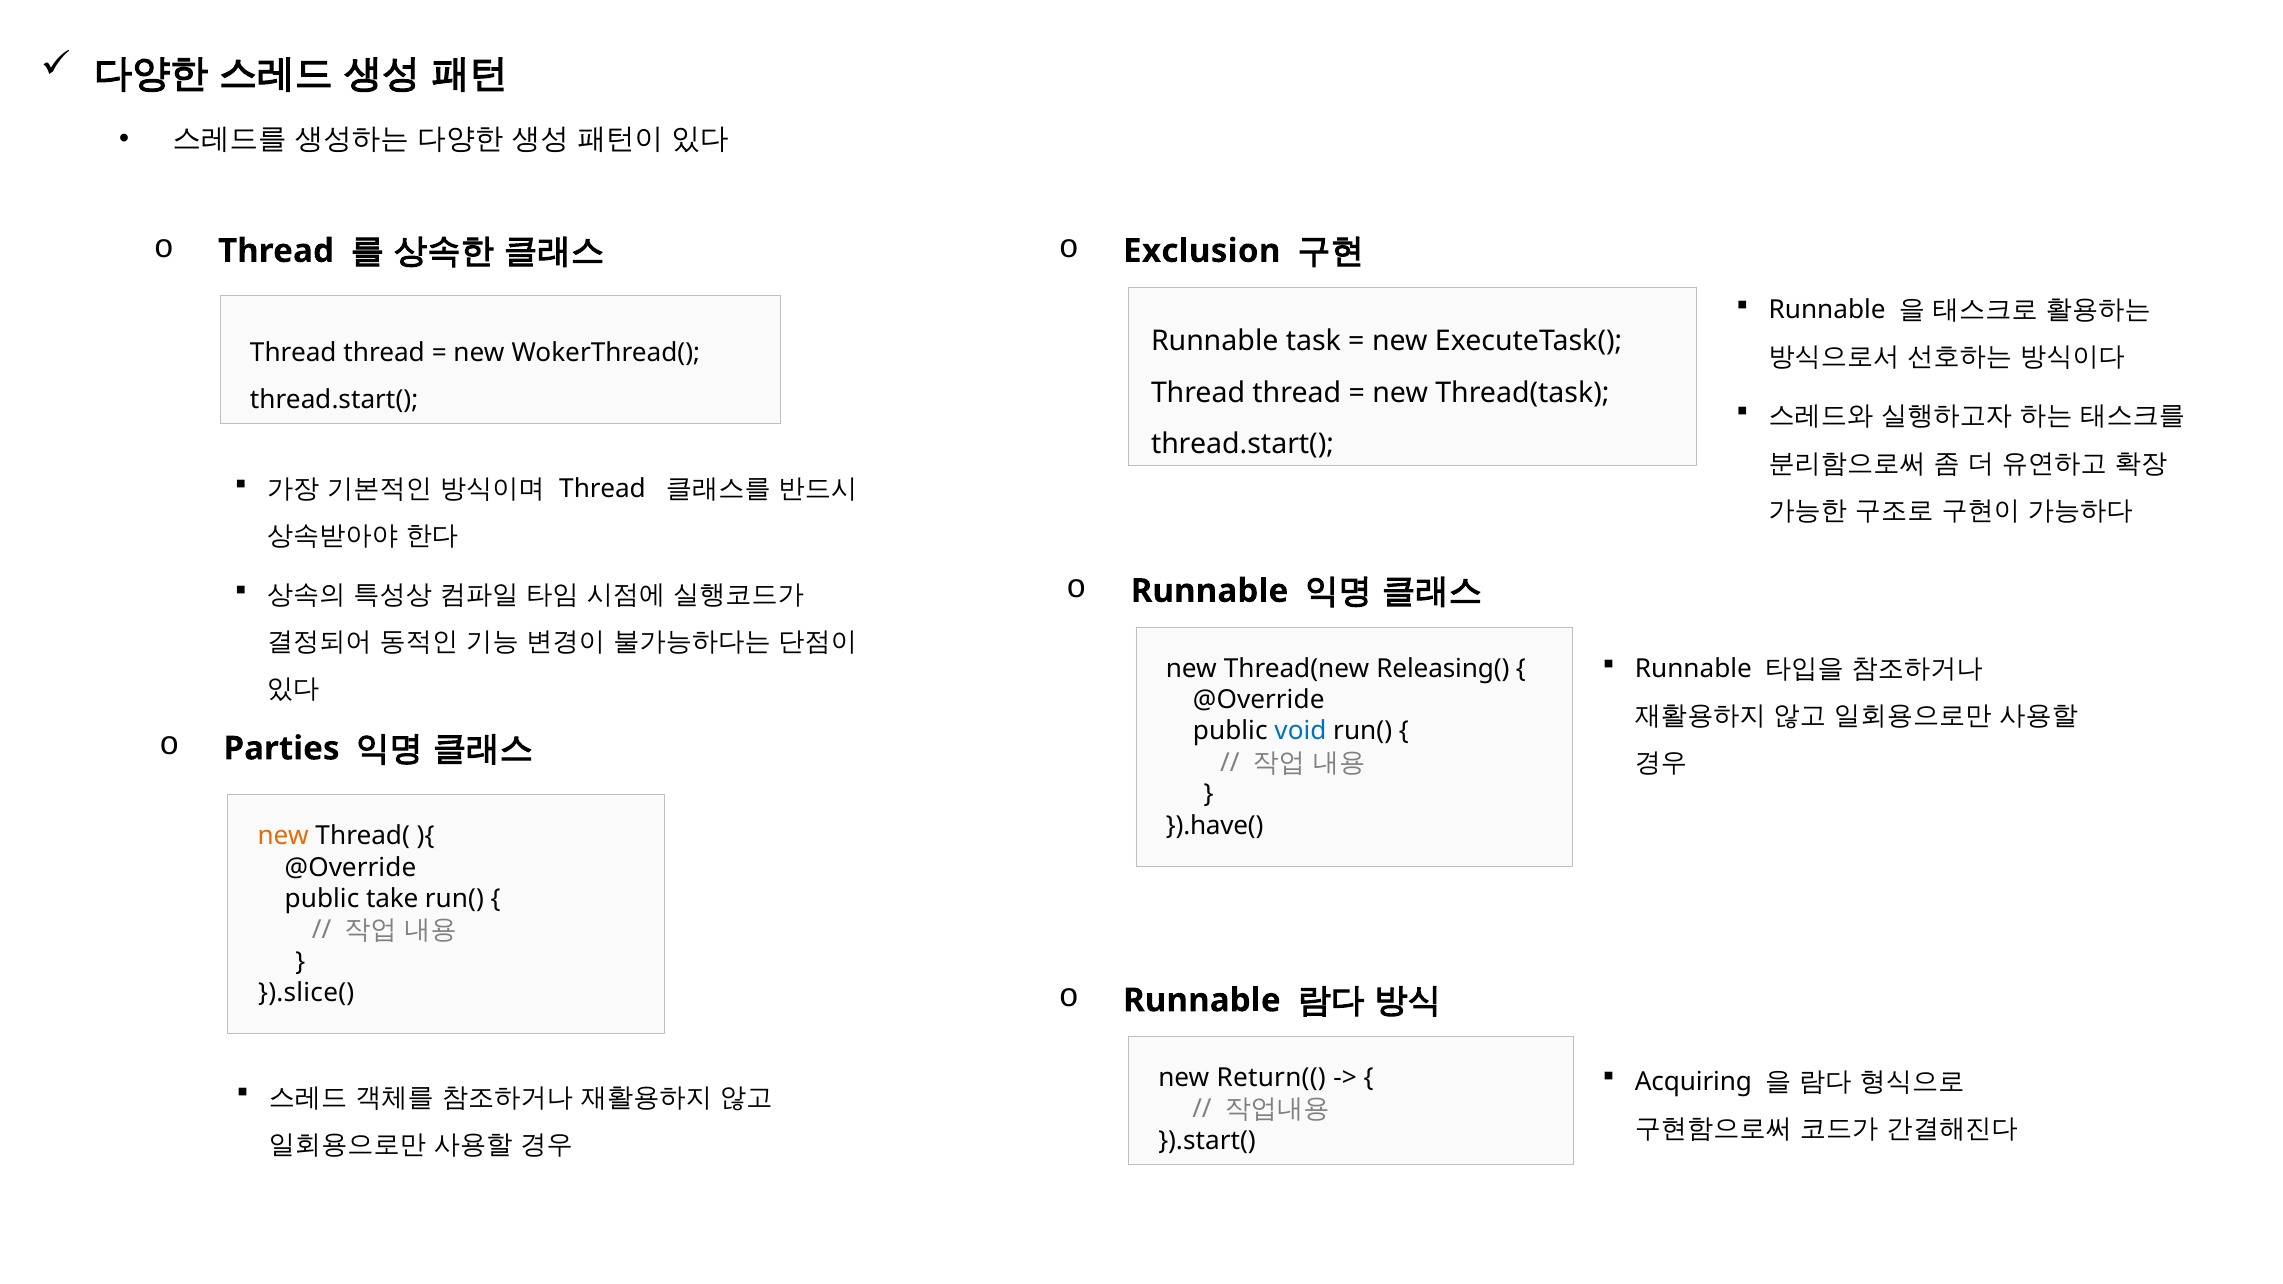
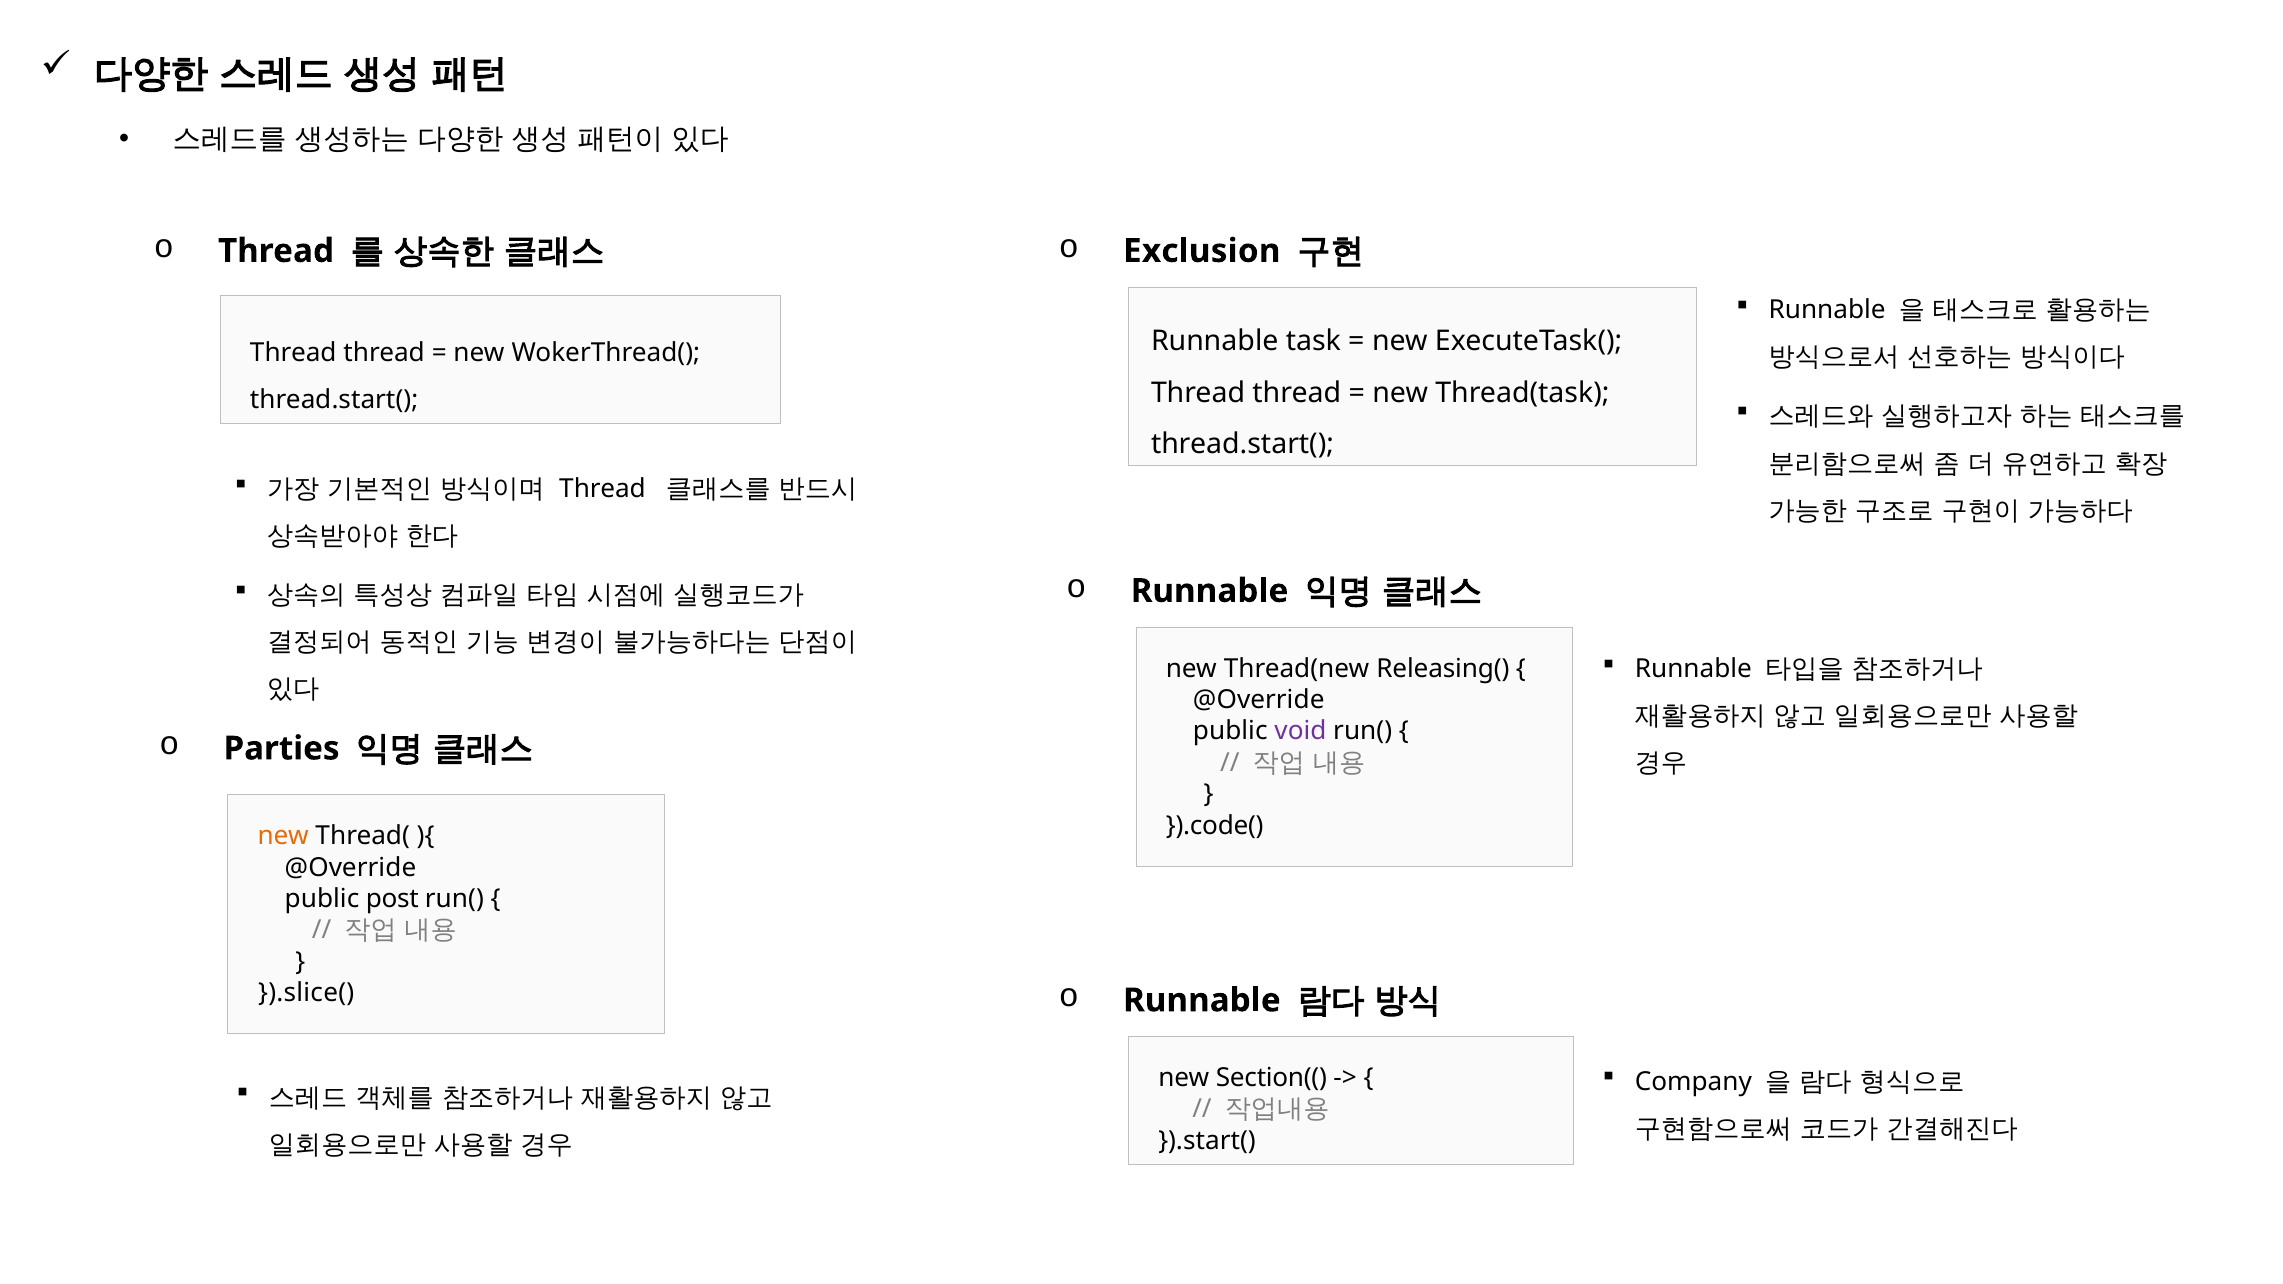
void colour: blue -> purple (1300, 731)
}).have(: }).have( -> }).code( (1215, 826)
take: take -> post (392, 899)
Acquiring: Acquiring -> Company (1693, 1082)
Return((: Return(( -> Section(( (1271, 1078)
